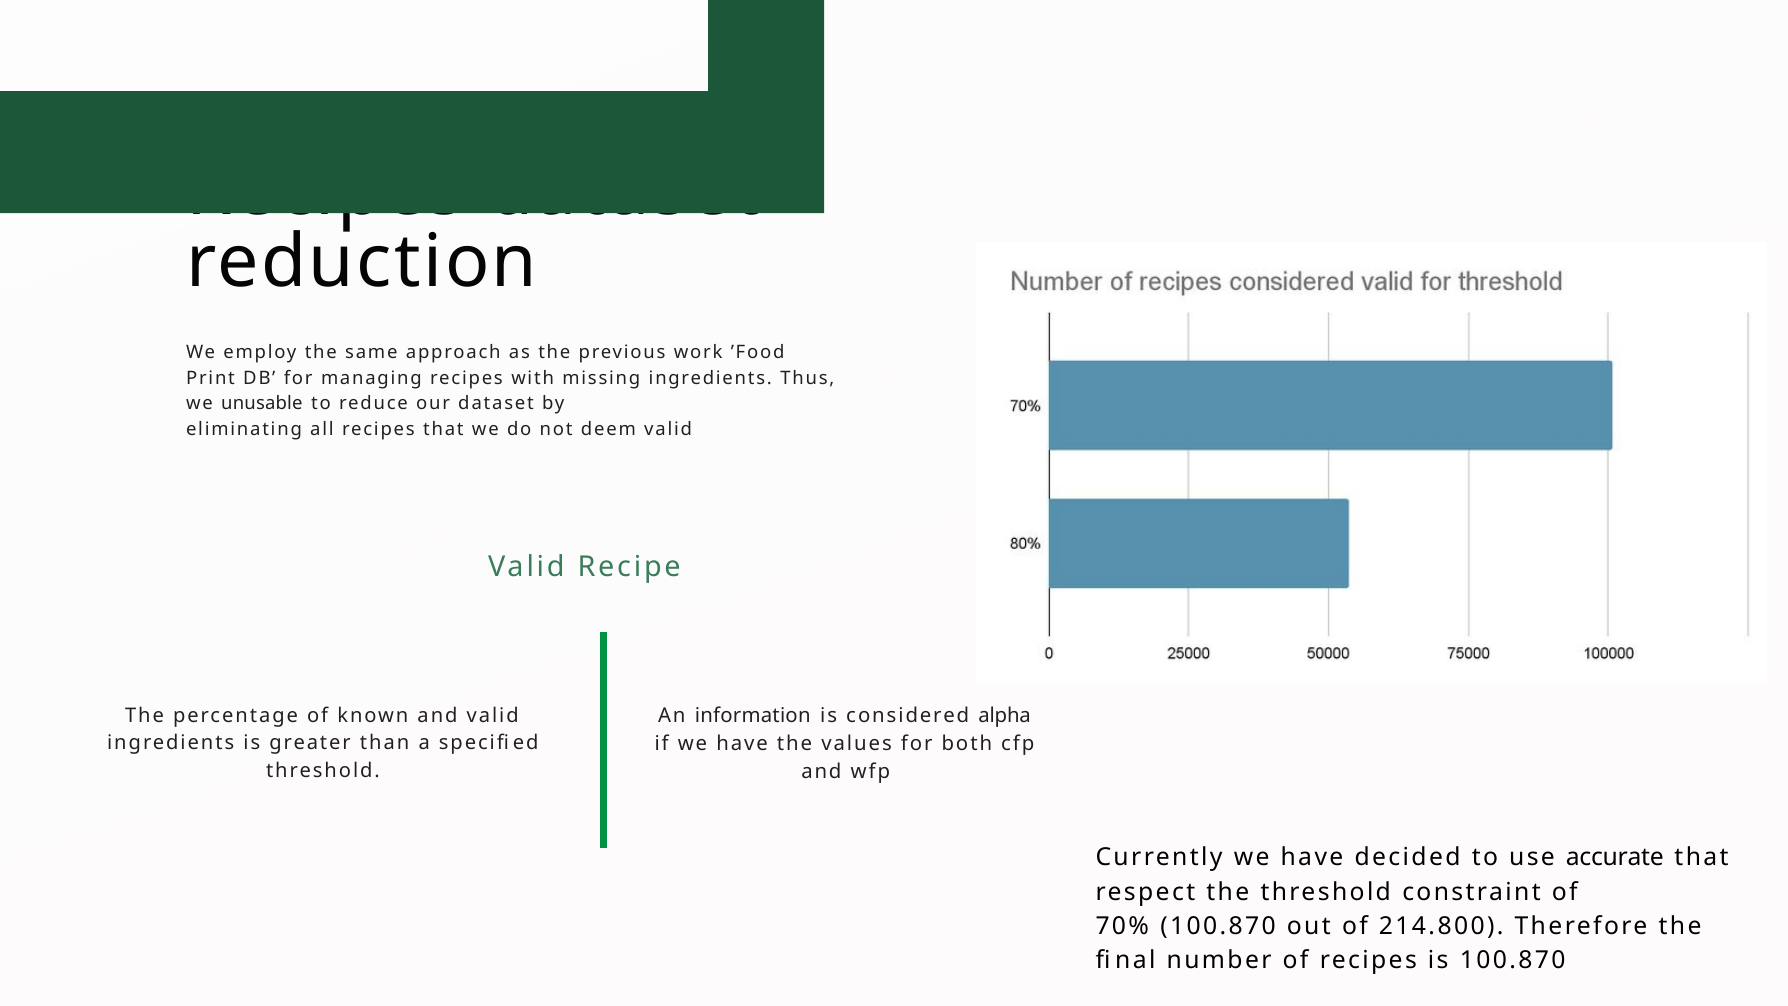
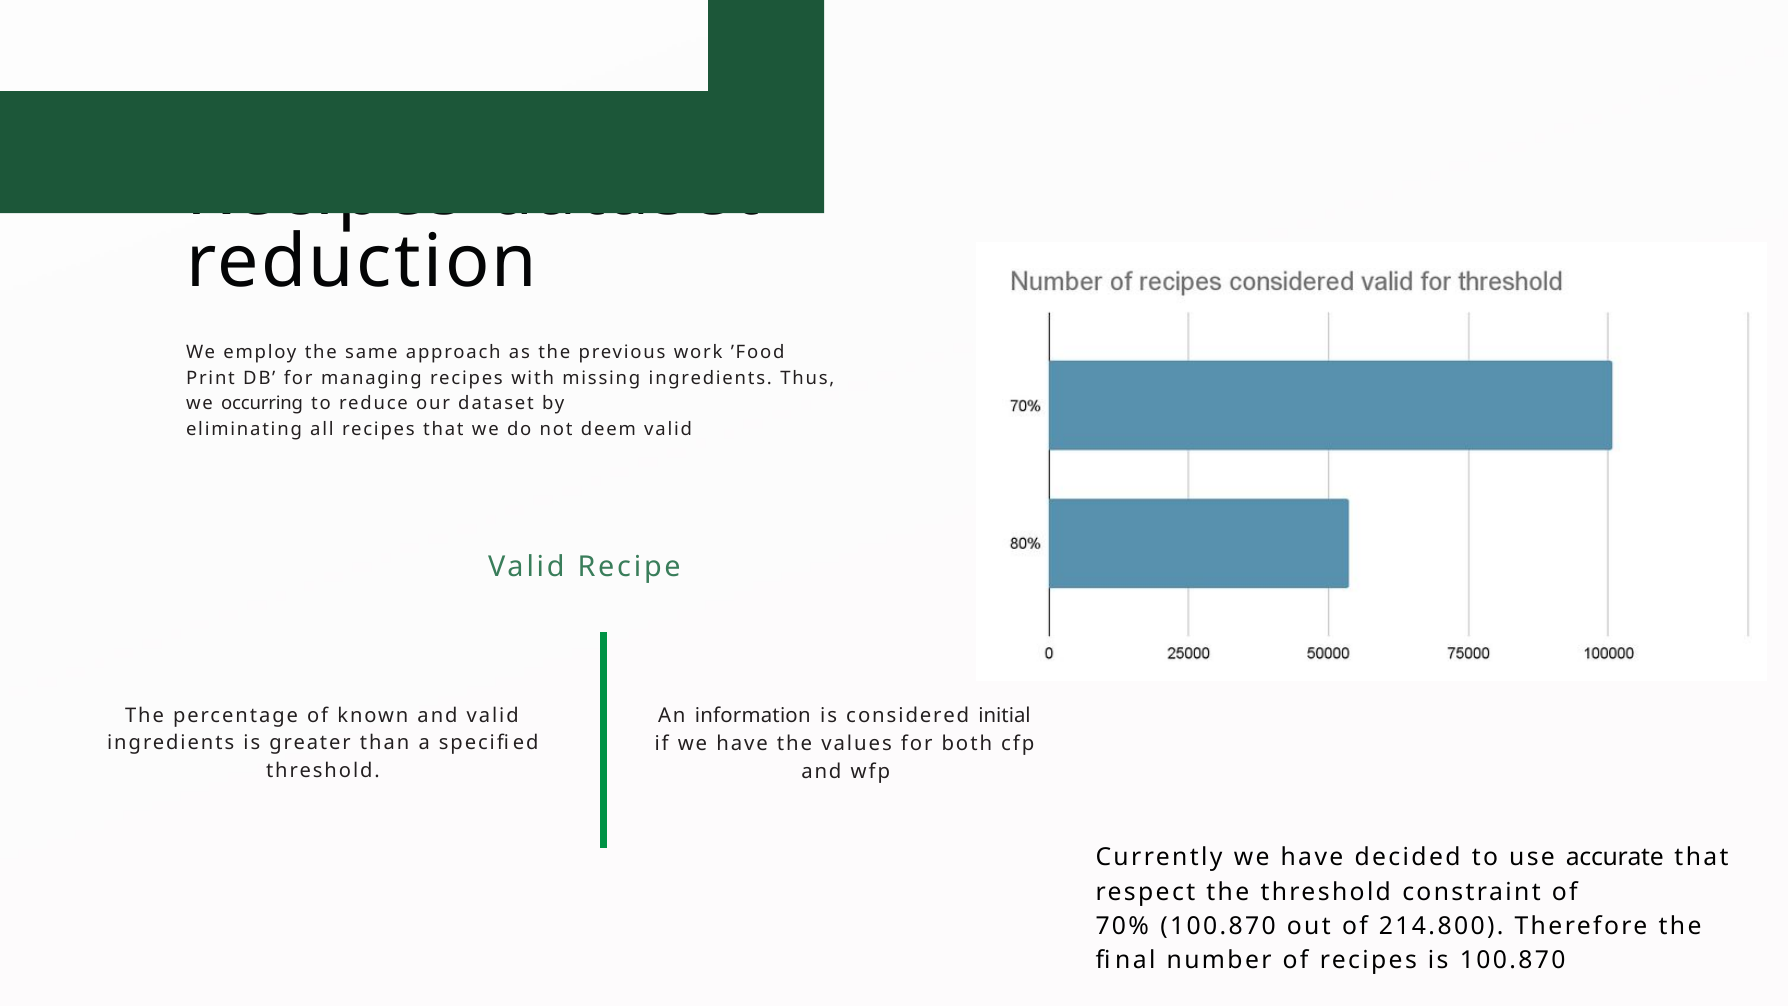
unusable: unusable -> occurring (262, 404)
alpha: alpha -> initial (1005, 715)
